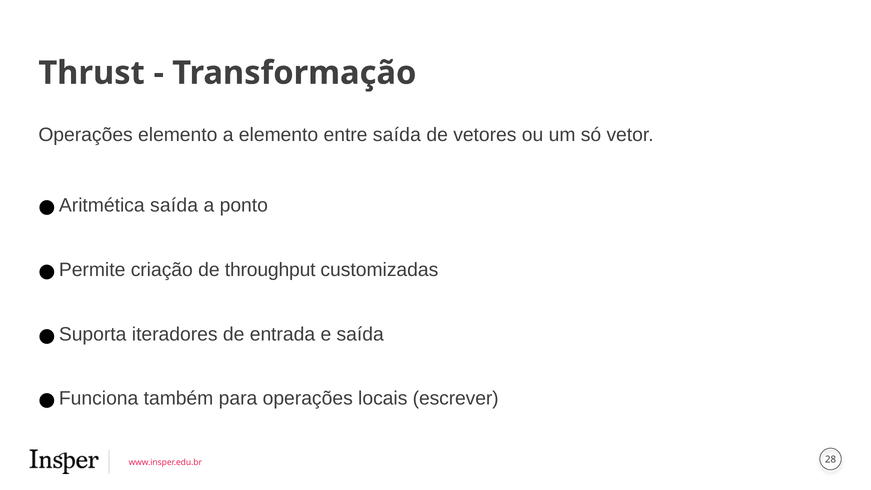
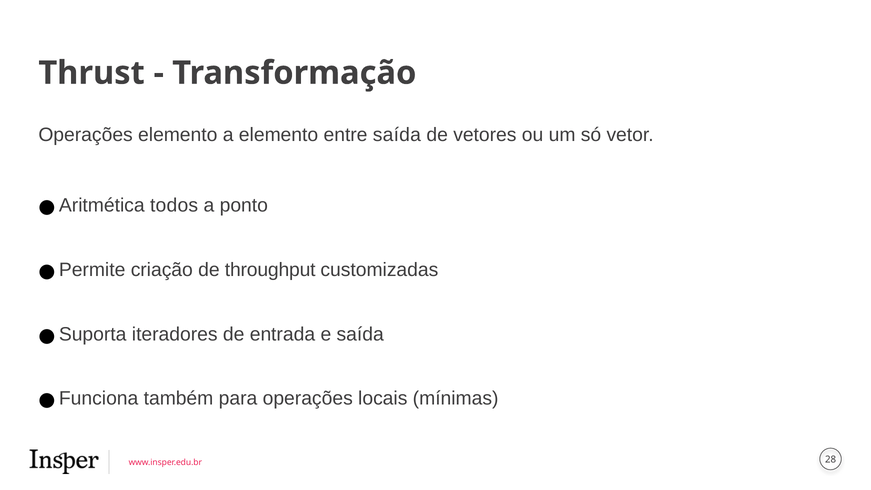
saída: saída -> todos (174, 205)
escrever: escrever -> mínimas (456, 398)
